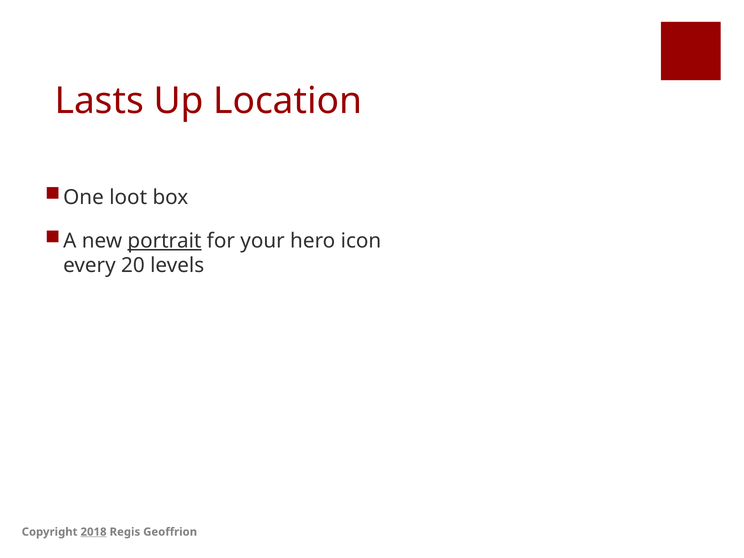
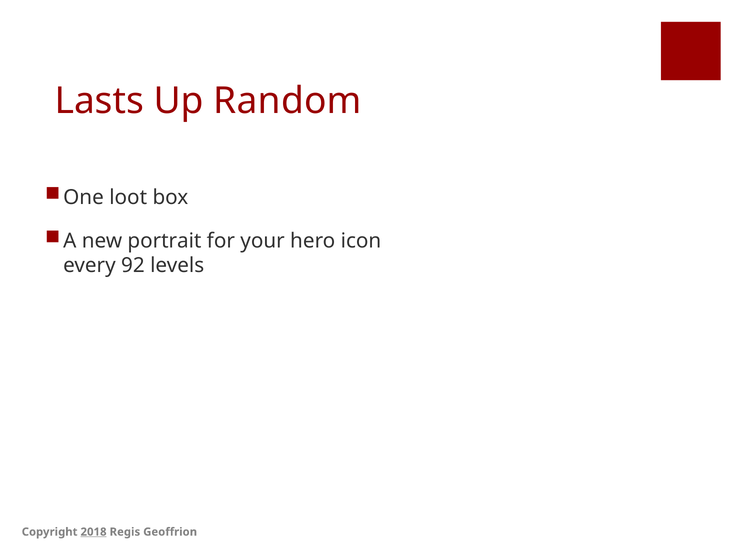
Location: Location -> Random (287, 101)
portrait underline: present -> none (164, 241)
20: 20 -> 92 (133, 266)
